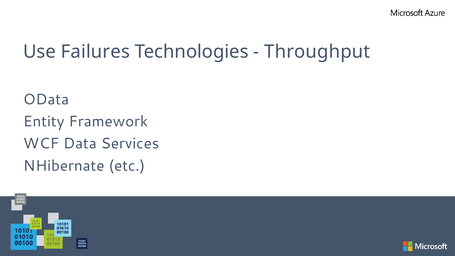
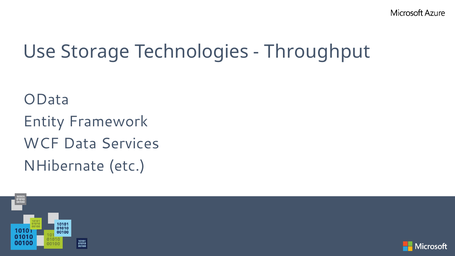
Failures: Failures -> Storage (95, 52)
